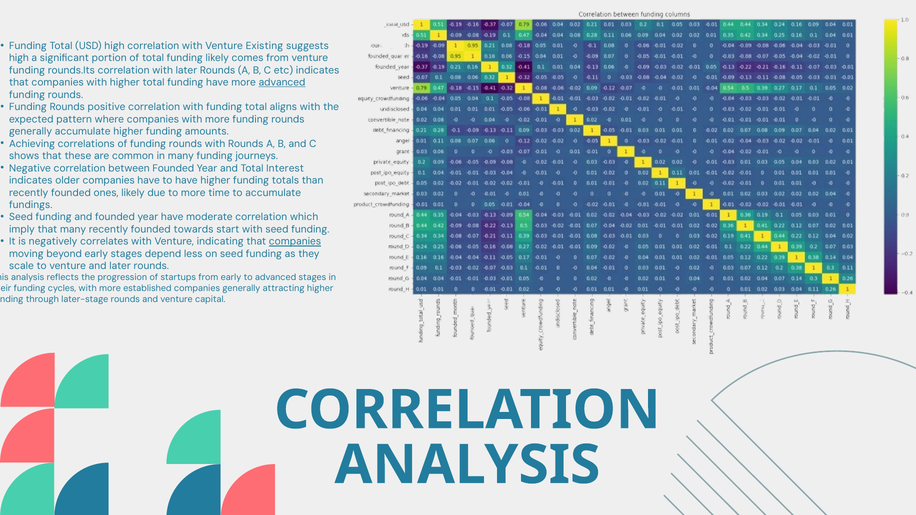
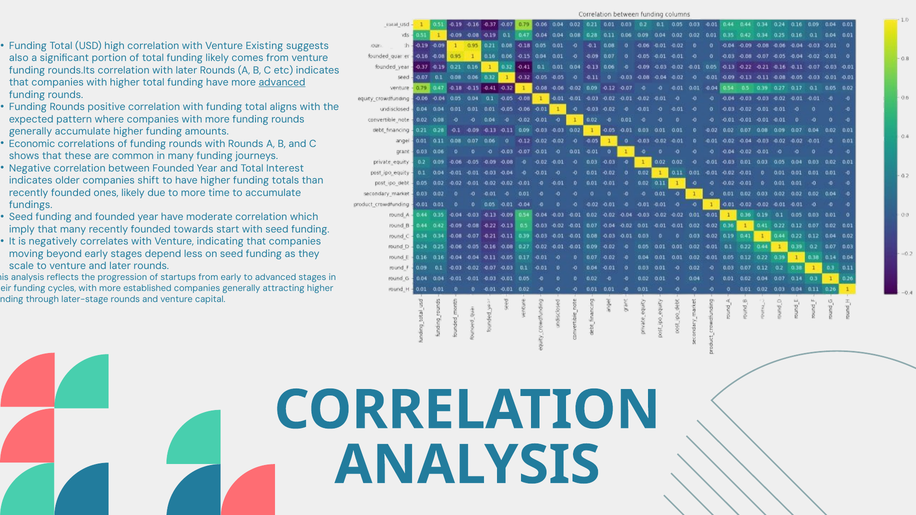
high: high -> also (19, 58)
Achieving: Achieving -> Economic (32, 144)
companies have: have -> shift (148, 181)
companies underline: present -> none (295, 242)
